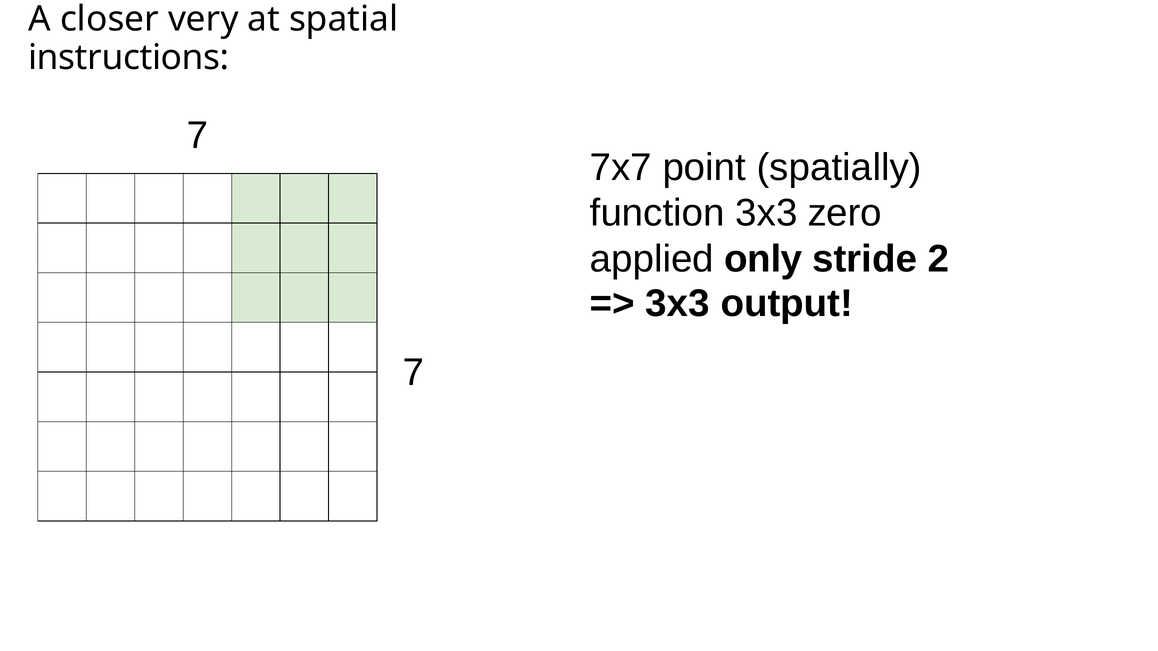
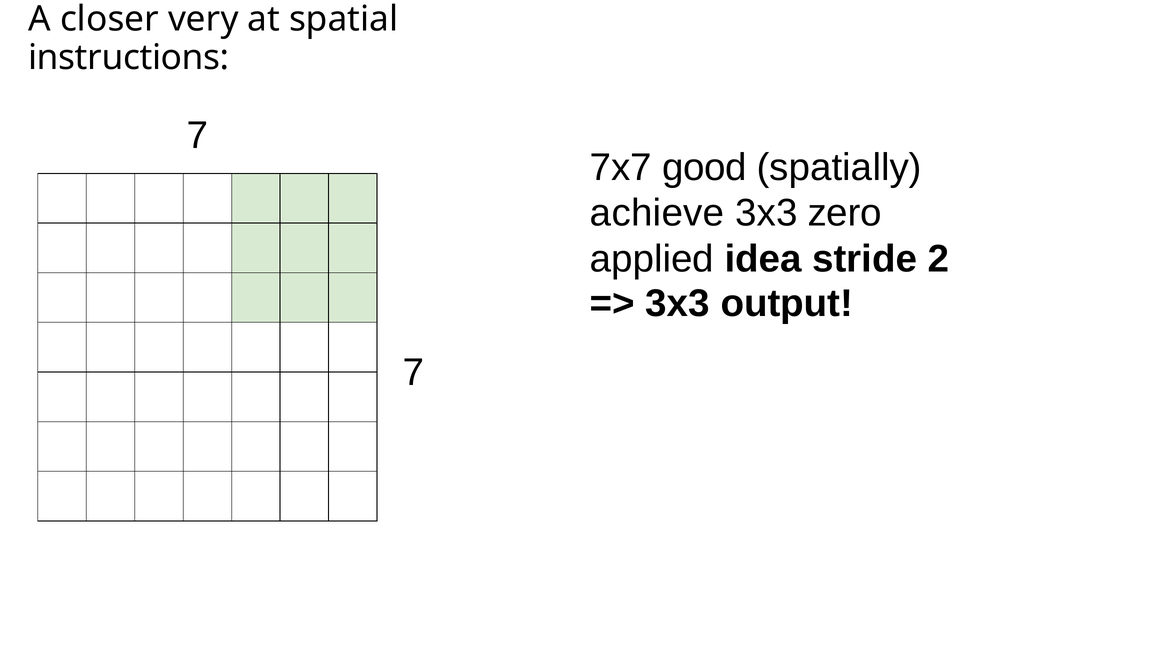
point: point -> good (704, 168)
function: function -> achieve (657, 213)
only: only -> idea (763, 259)
